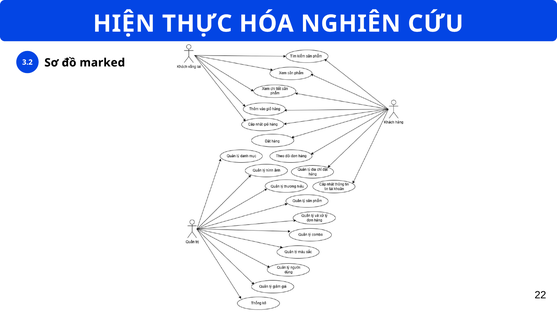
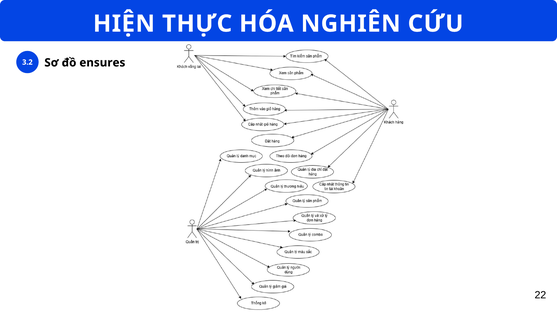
marked: marked -> ensures (102, 63)
